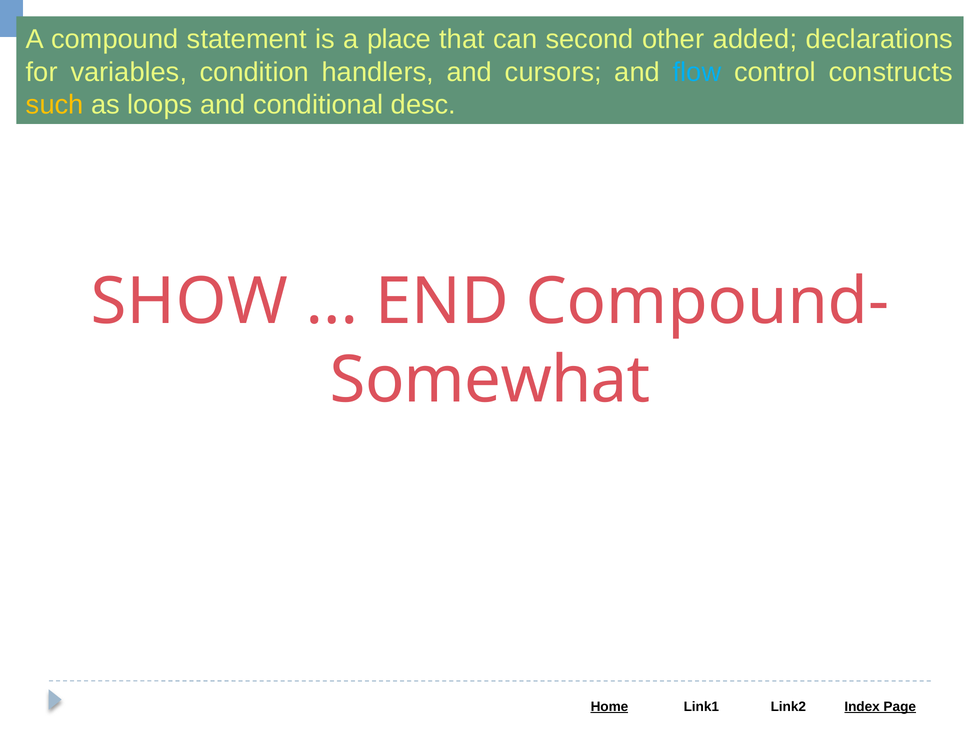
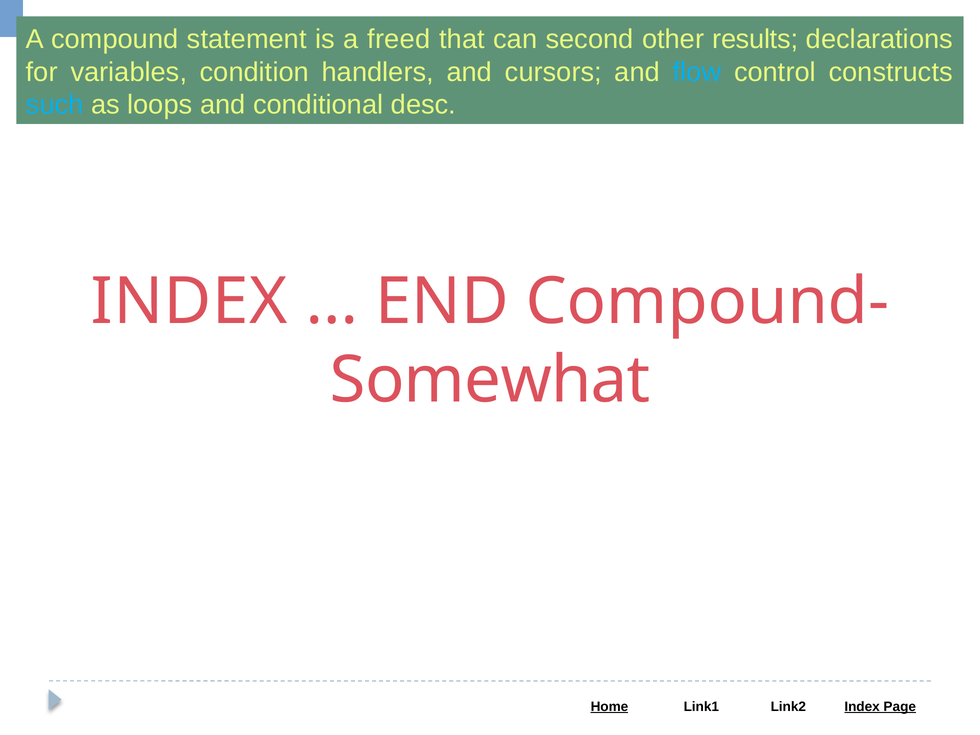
place: place -> freed (399, 39)
added: added -> results (755, 39)
such colour: yellow -> light blue (55, 105)
SHOW: SHOW -> INDEX (189, 302)
